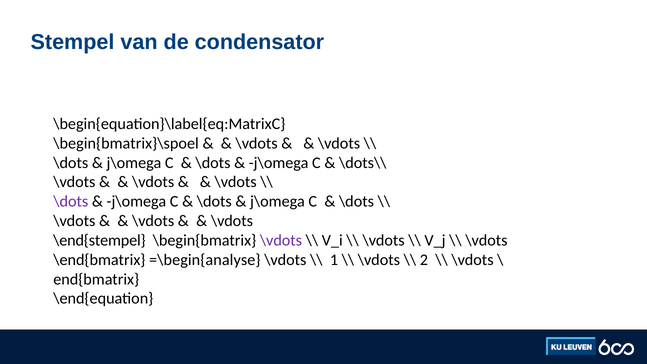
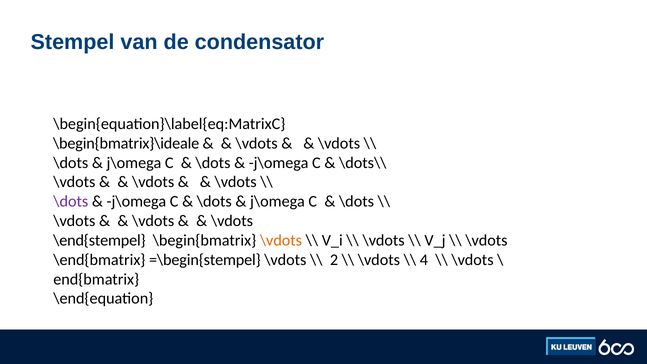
\begin{bmatrix}\spoel: \begin{bmatrix}\spoel -> \begin{bmatrix}\ideale (126, 143)
\vdots colour: purple -> orange (281, 240)
=\begin{analyse: =\begin{analyse -> =\begin{stempel (205, 260)
1: 1 -> 2 (334, 260)
2: 2 -> 4 (424, 260)
